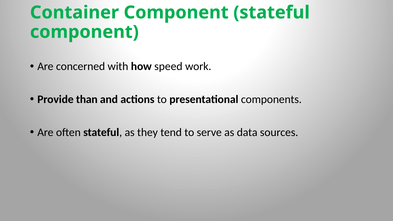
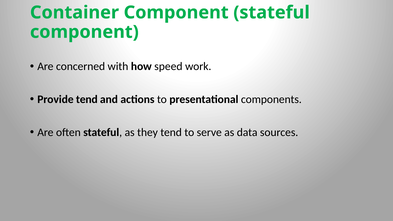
Provide than: than -> tend (87, 99)
